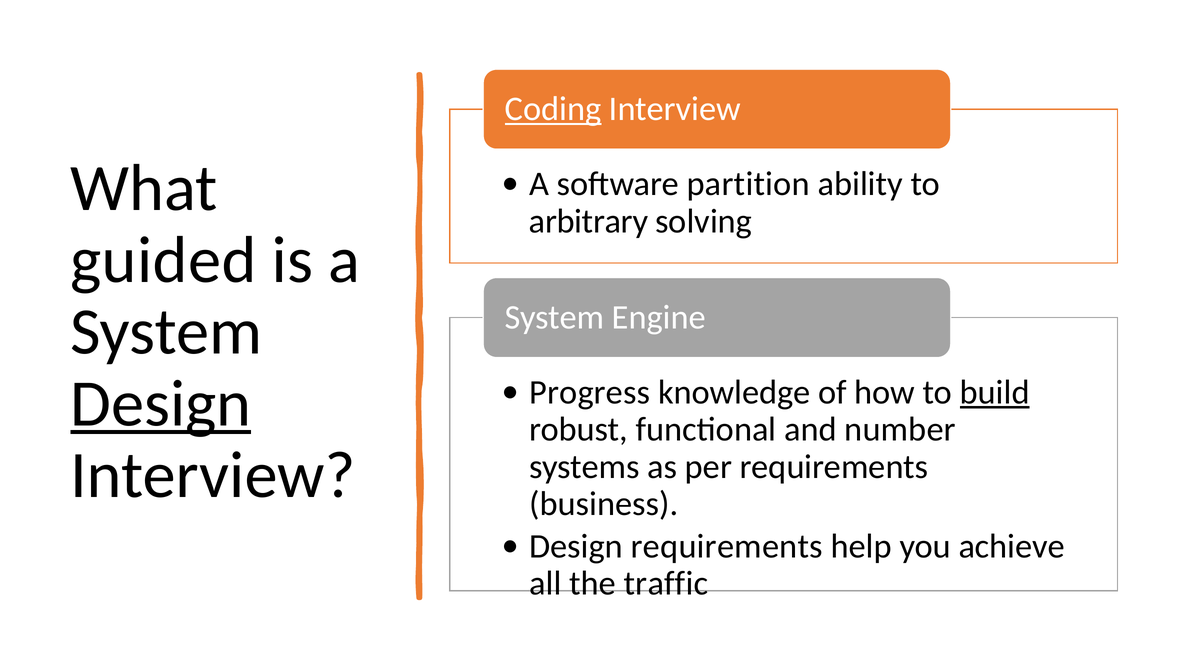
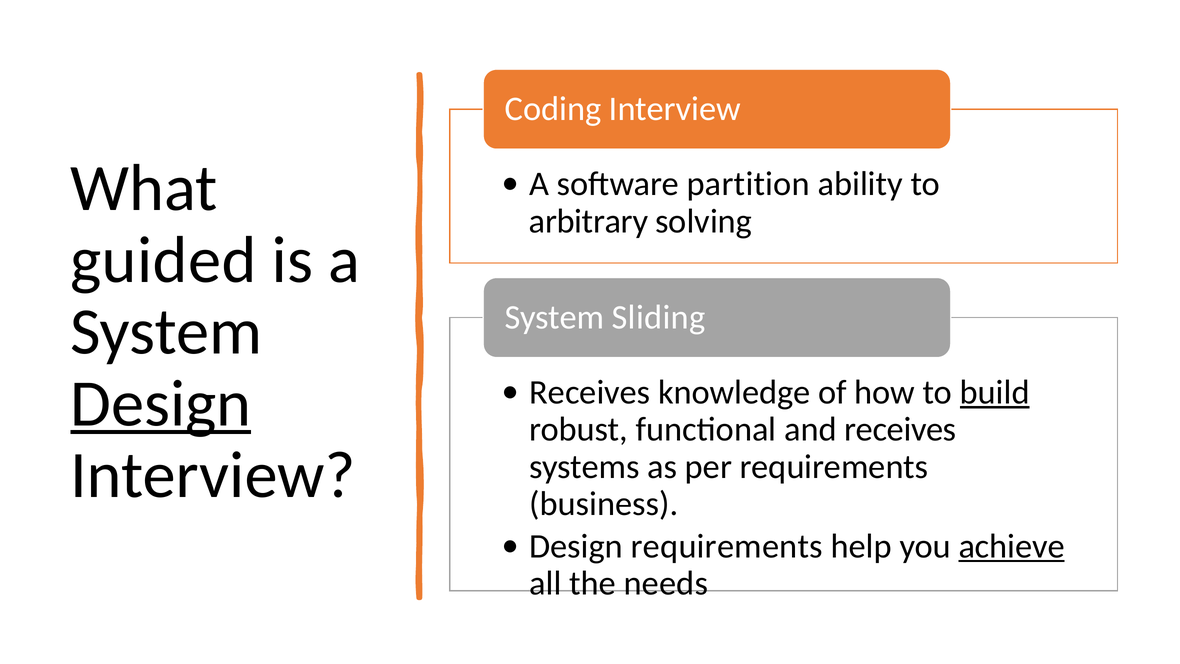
Coding underline: present -> none (553, 109)
Engine: Engine -> Sliding (659, 317)
Progress: Progress -> Receives (590, 392)
and number: number -> receives (900, 429)
achieve underline: none -> present (1012, 546)
traffic: traffic -> needs (666, 583)
